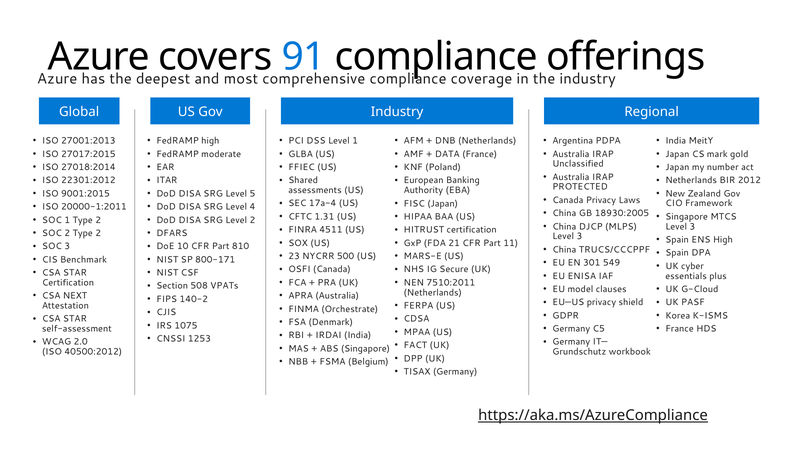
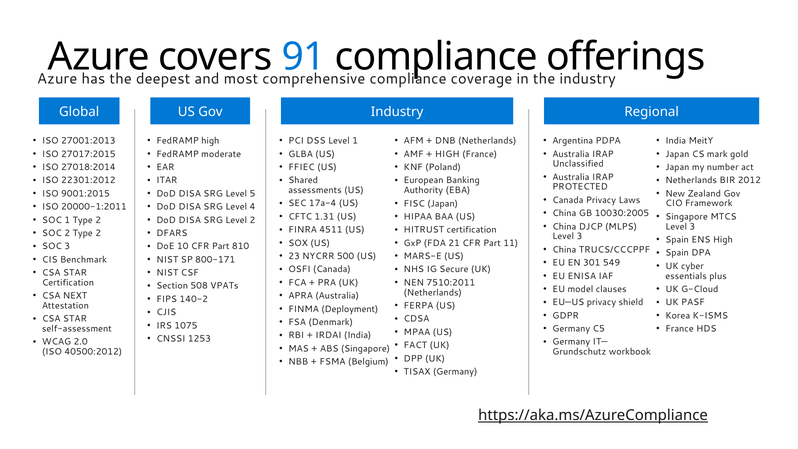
DATA: DATA -> HIGH (447, 154)
18930:2005: 18930:2005 -> 10030:2005 (622, 213)
Orchestrate: Orchestrate -> Deployment (350, 309)
